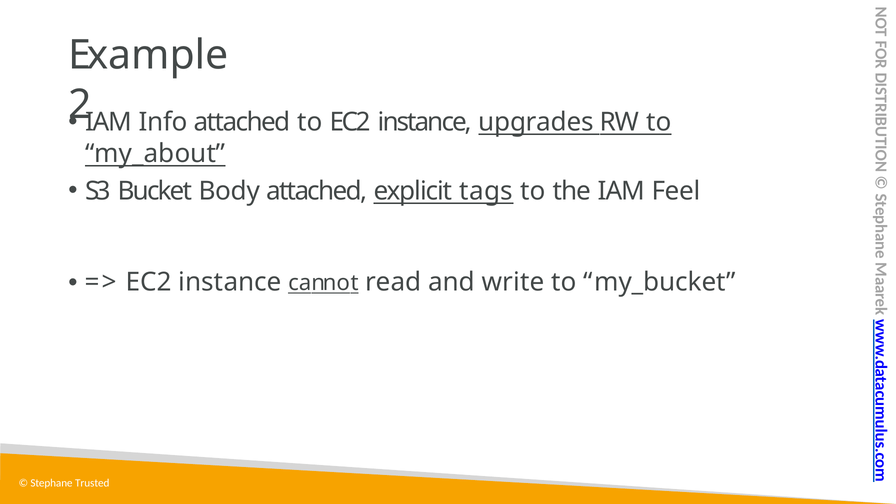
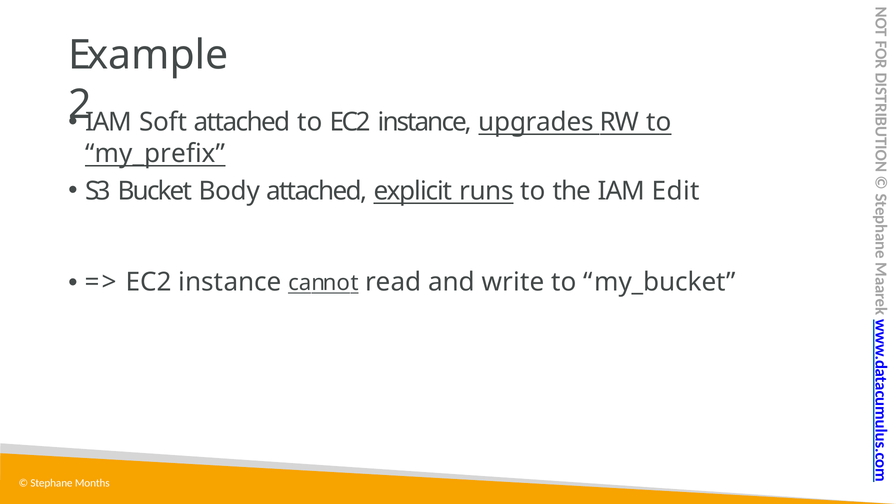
Info: Info -> Soft (163, 122)
my_about: my_about -> my_prefix (155, 154)
tags: tags -> runs (486, 191)
Feel: Feel -> Edit (676, 191)
Trusted: Trusted -> Months (92, 483)
